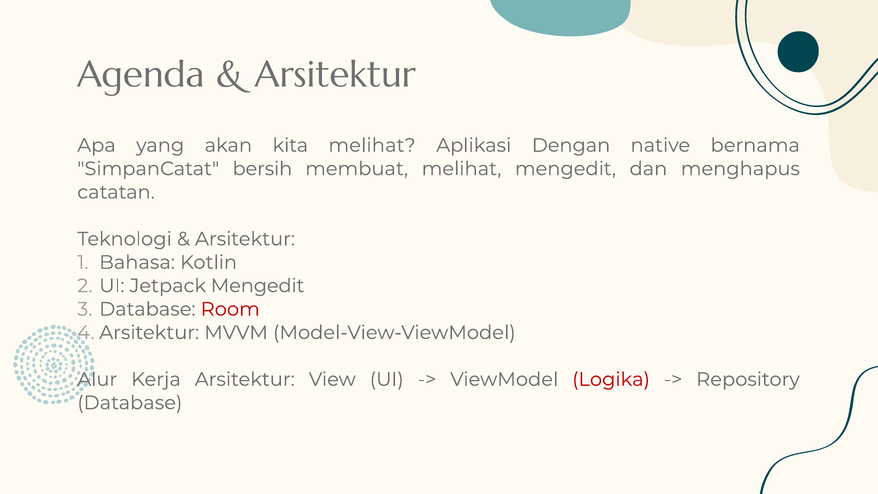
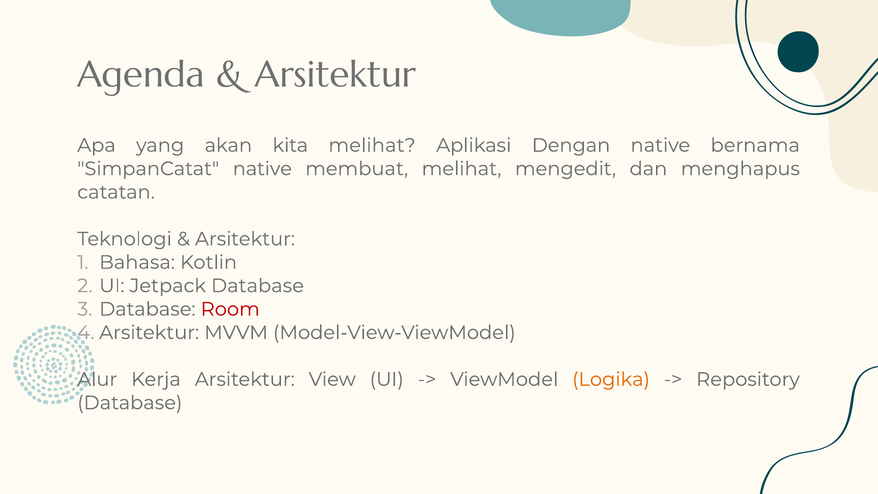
SimpanCatat bersih: bersih -> native (262, 169)
Jetpack Mengedit: Mengedit -> Database (257, 286)
Logika colour: red -> orange (611, 379)
